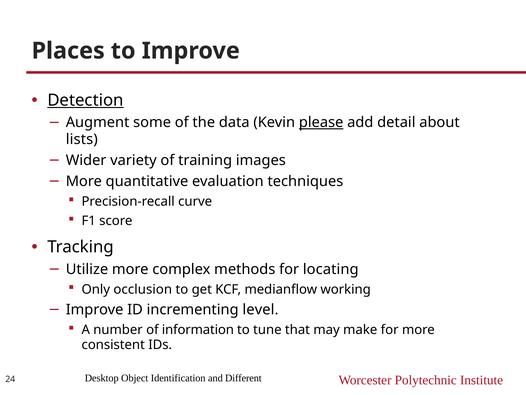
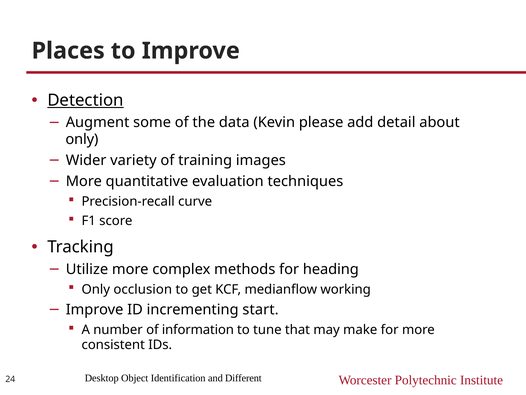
please underline: present -> none (321, 122)
lists: lists -> only (82, 139)
locating: locating -> heading (331, 269)
level: level -> start (261, 309)
